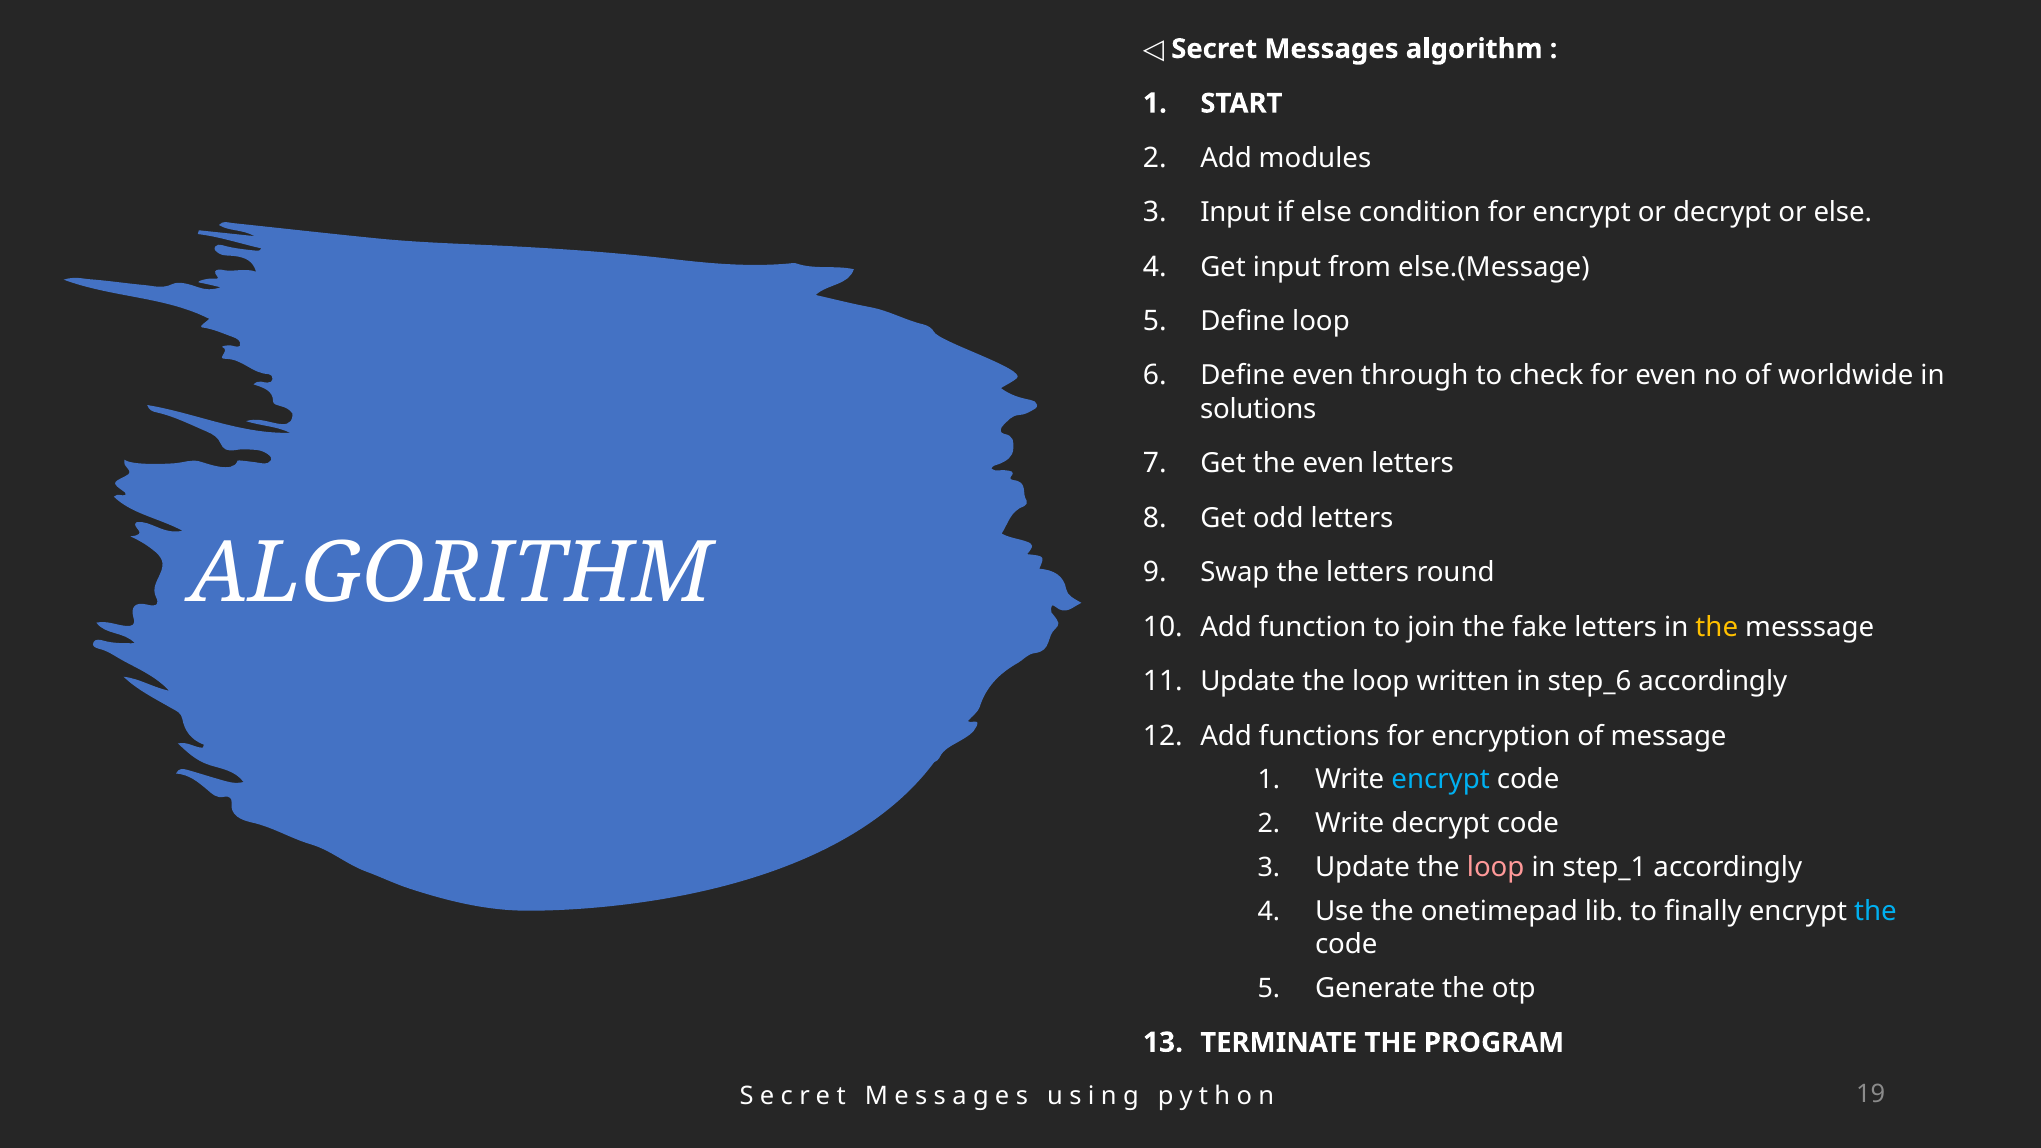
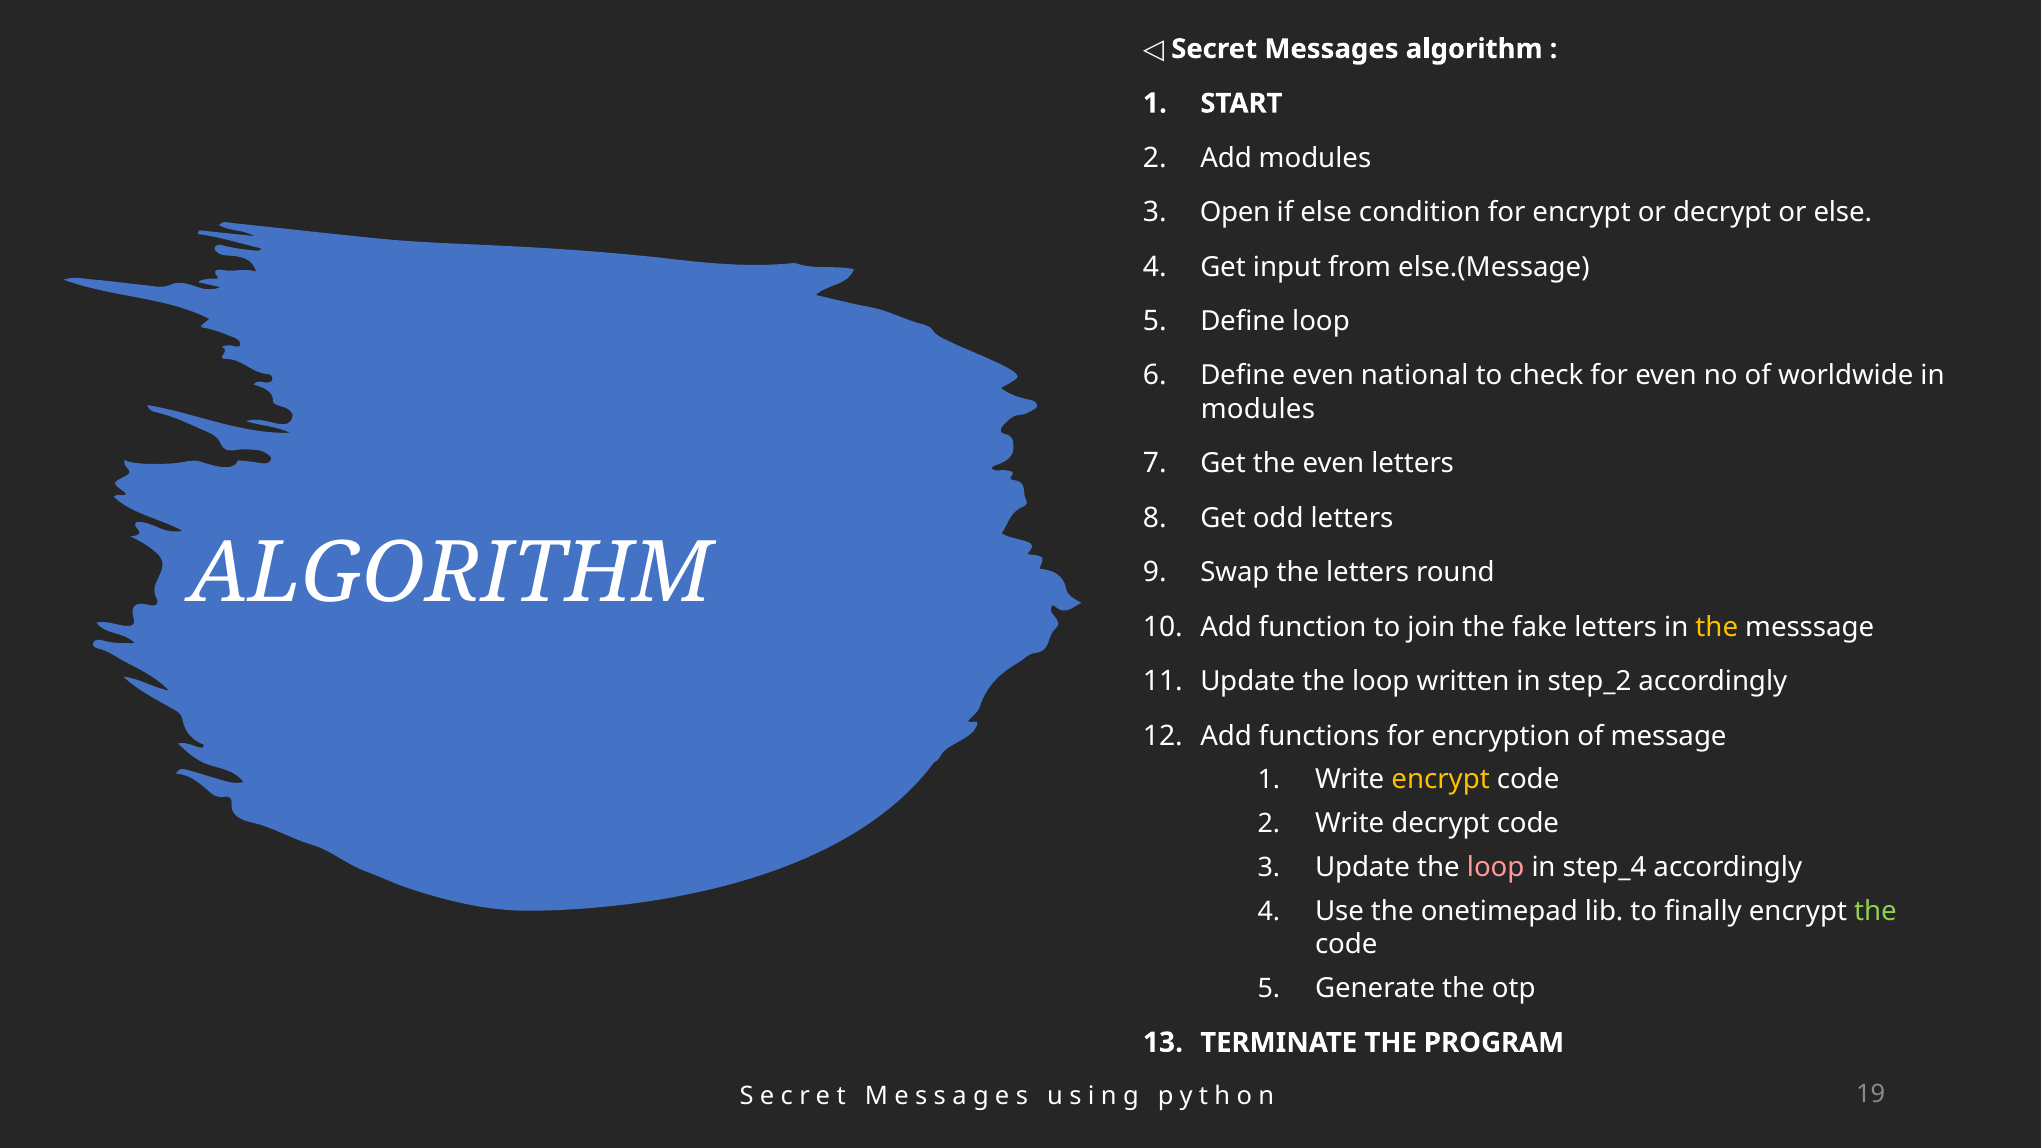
Input: Input -> Open (1235, 212)
through: through -> national (1415, 376)
solutions: solutions -> modules (1258, 409)
step_6: step_6 -> step_2 (1589, 681)
encrypt colour: light blue -> yellow (1441, 780)
step_1: step_1 -> step_4 (1604, 867)
the colour: light blue -> light green (1875, 911)
